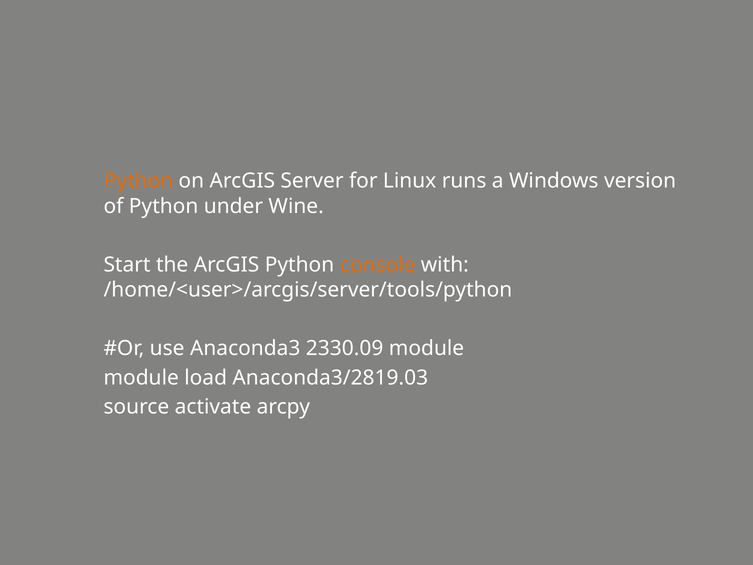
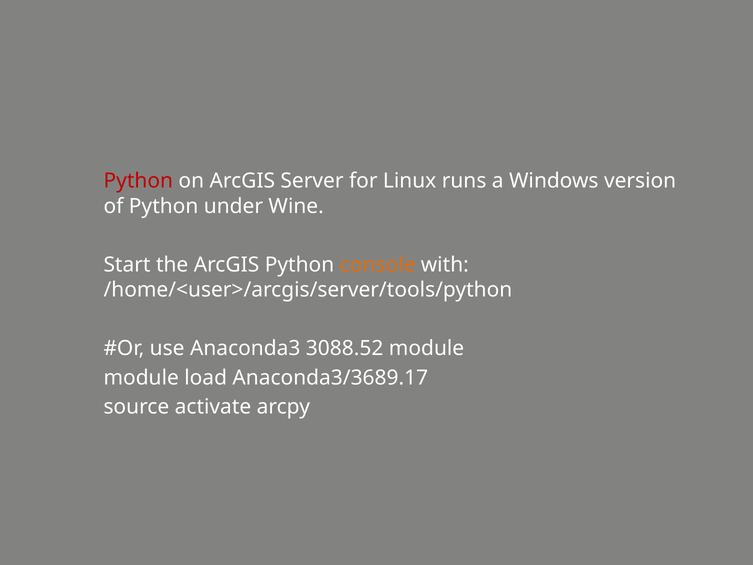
Python colour: orange -> red (138, 181)
2330.09: 2330.09 -> 3088.52 (345, 348)
Anaconda3/2819.03: Anaconda3/2819.03 -> Anaconda3/3689.17 (330, 378)
